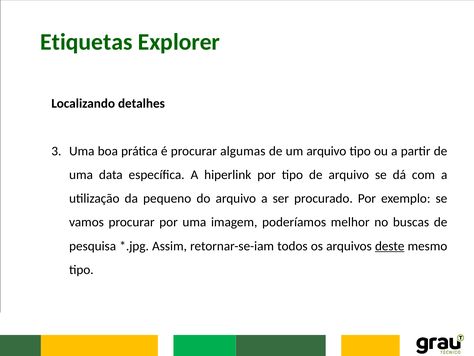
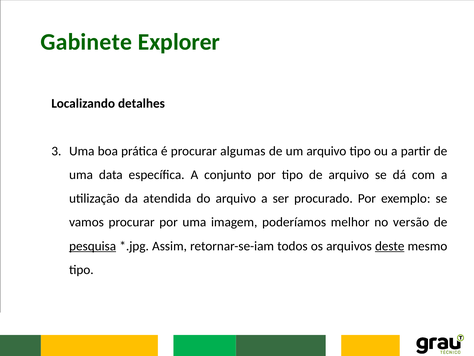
Etiquetas: Etiquetas -> Gabinete (86, 42)
hiperlink: hiperlink -> conjunto (228, 175)
pequeno: pequeno -> atendida (167, 198)
buscas: buscas -> versão (411, 222)
pesquisa underline: none -> present (93, 246)
